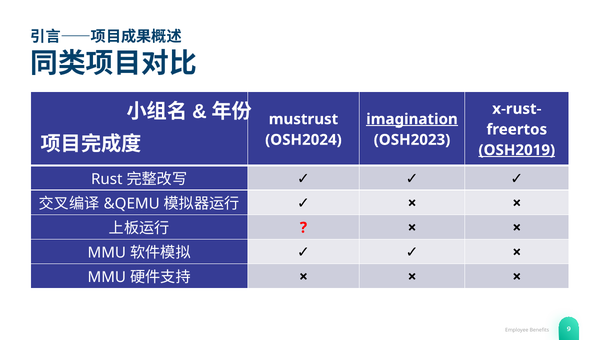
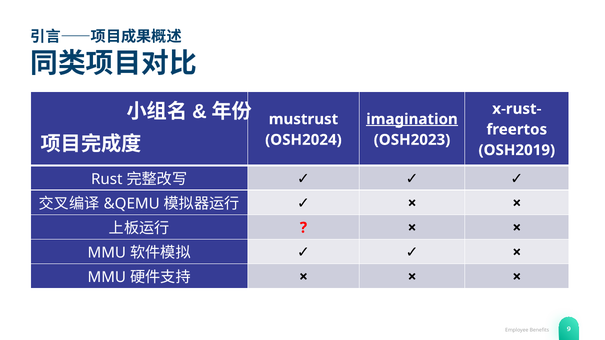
OSH2019 underline: present -> none (517, 150)
